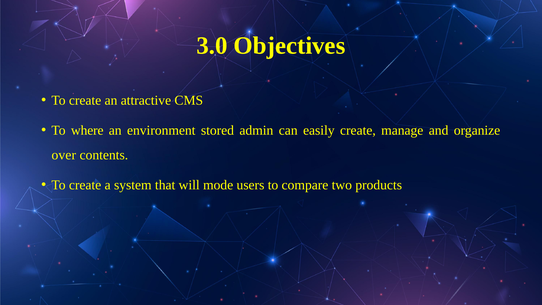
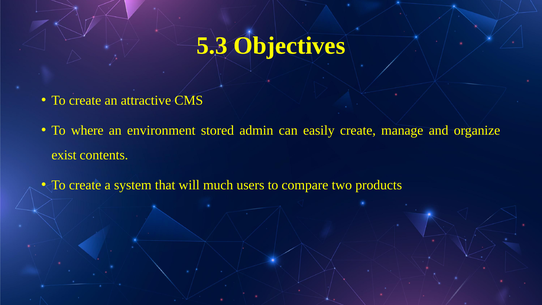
3.0: 3.0 -> 5.3 (212, 46)
over: over -> exist (64, 155)
mode: mode -> much (218, 185)
